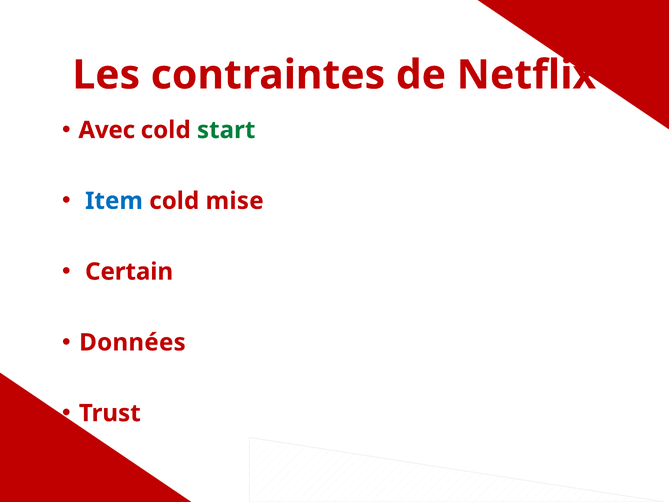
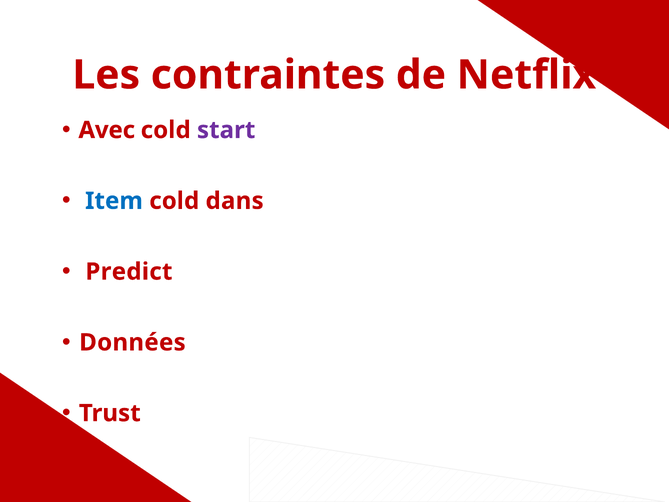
start colour: green -> purple (226, 130)
mise: mise -> dans (235, 201)
Certain: Certain -> Predict (129, 272)
